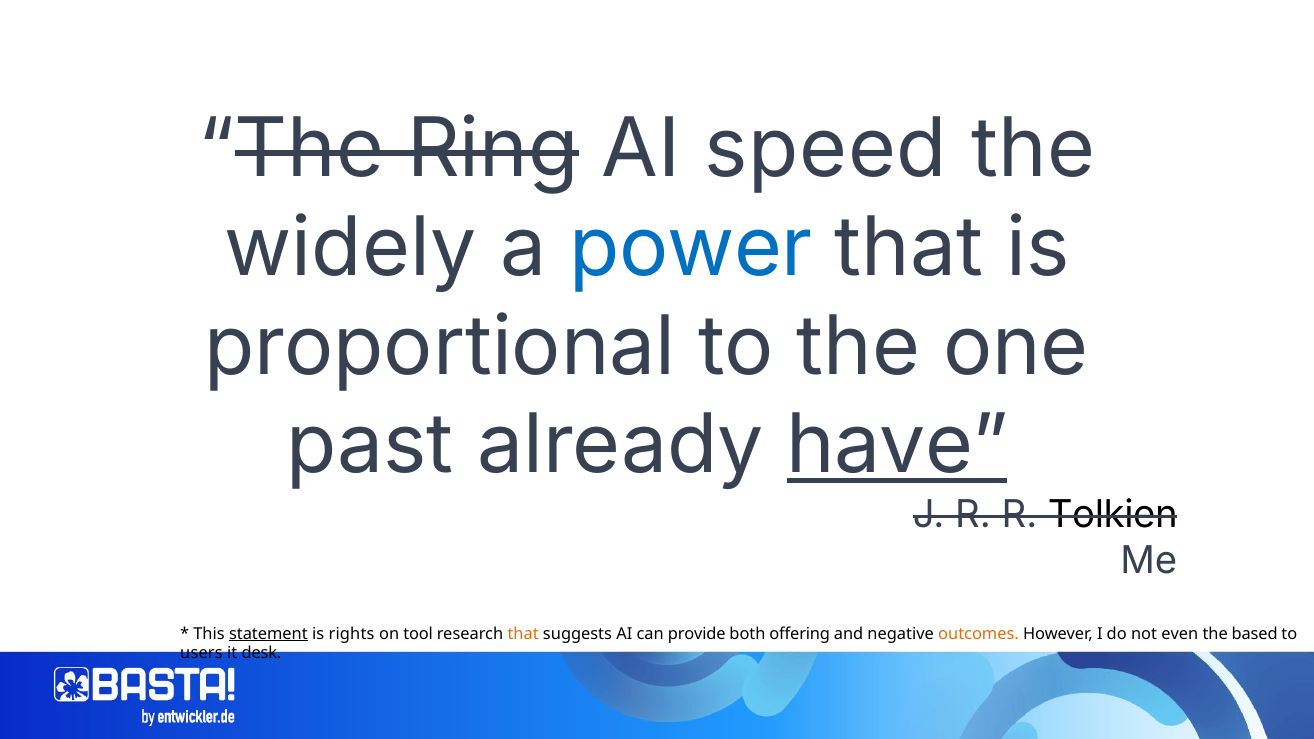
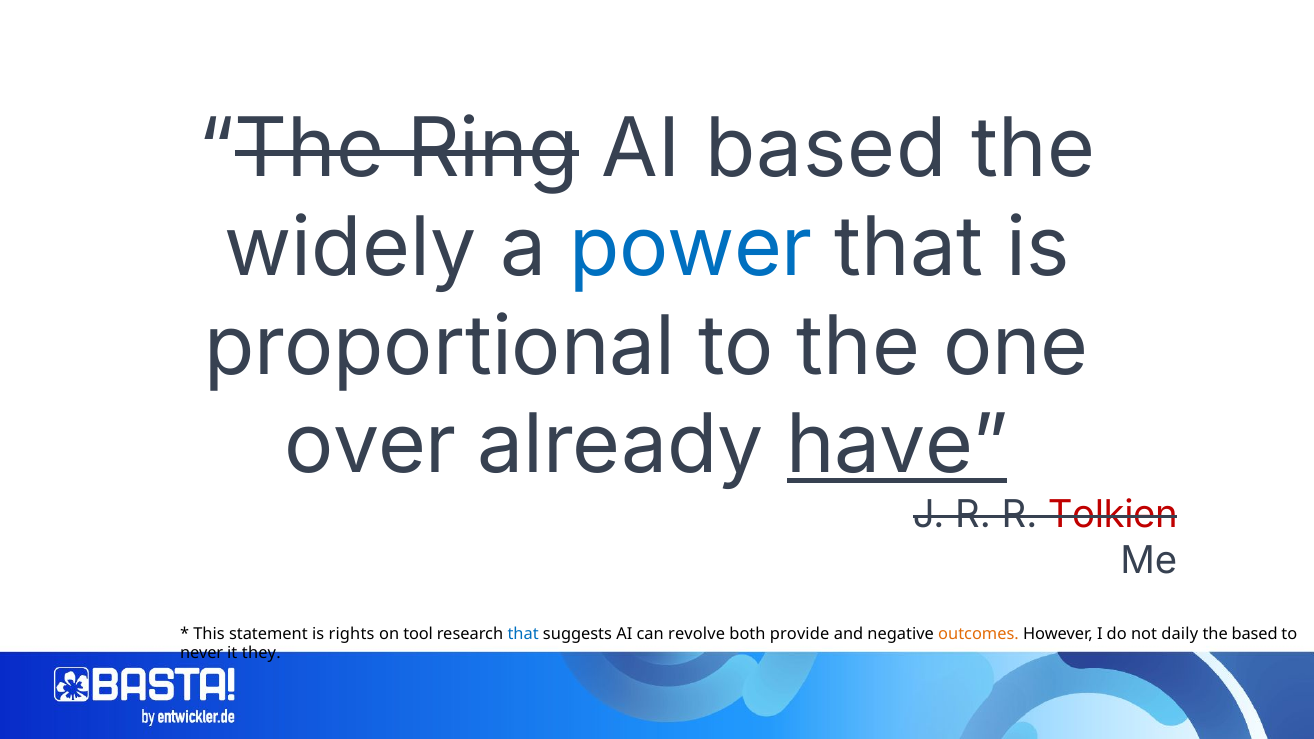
AI speed: speed -> based (826, 150)
past: past -> over (371, 446)
Tolkien colour: black -> red (1113, 515)
statement underline: present -> none (268, 634)
that colour: orange -> blue (523, 634)
provide: provide -> revolve (697, 634)
offering: offering -> provide (800, 634)
even: even -> daily (1180, 634)
users: users -> never (202, 654)
desk: desk -> they (261, 654)
